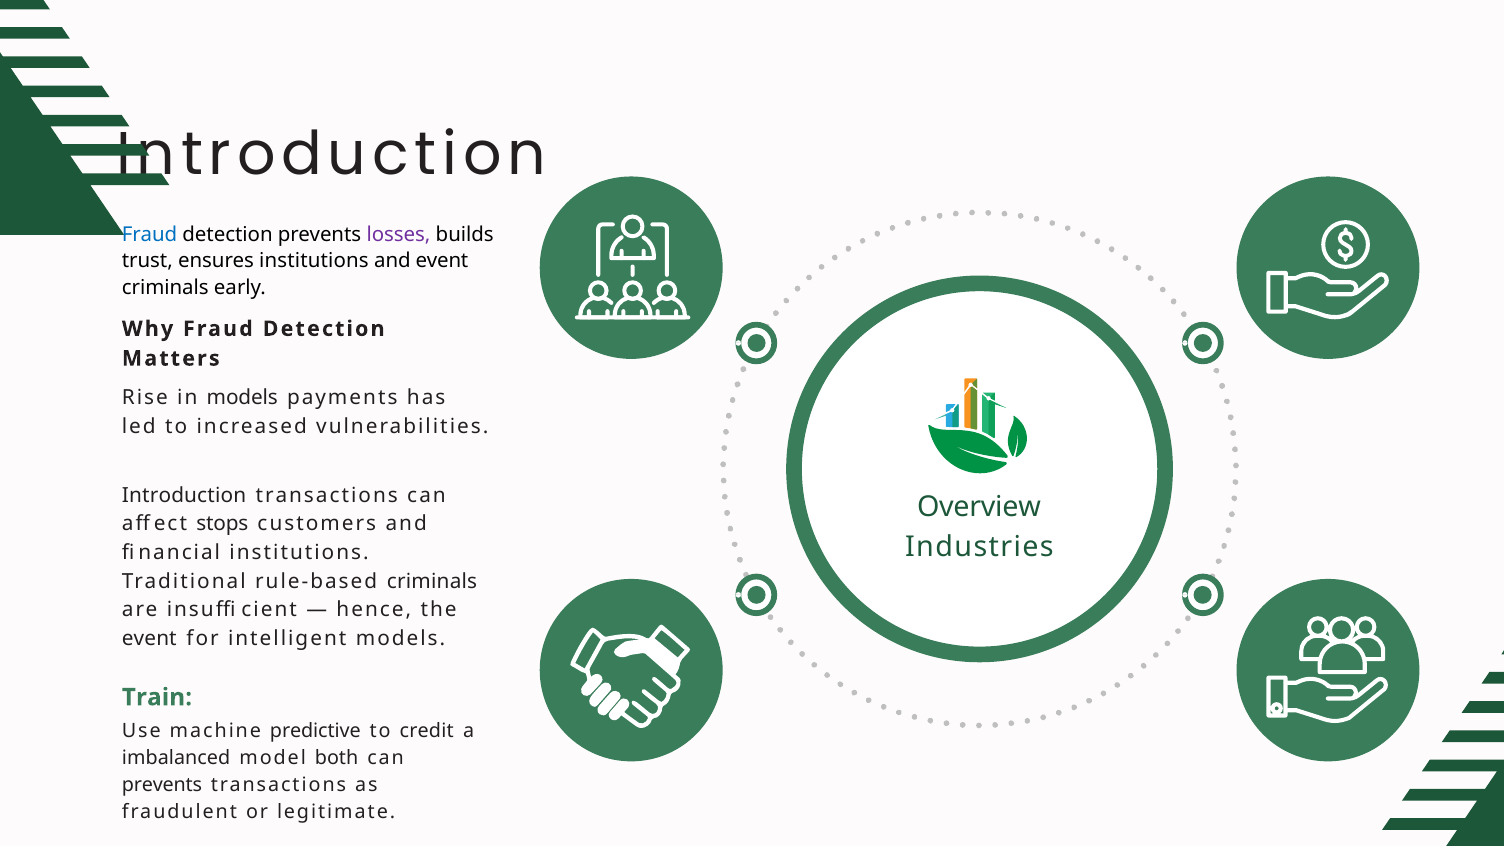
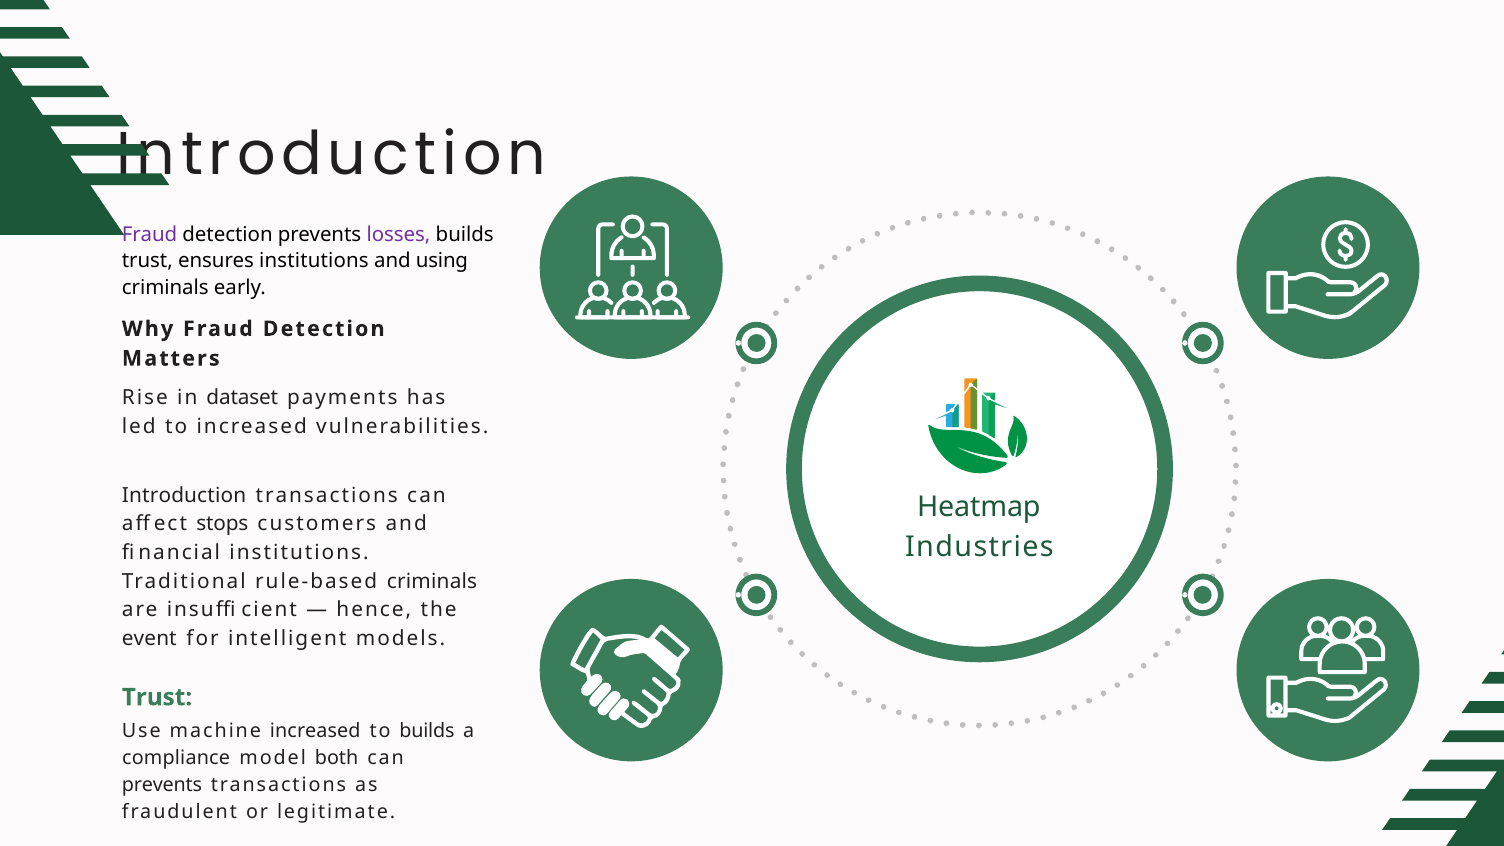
Fraud colour: blue -> purple (149, 234)
and event: event -> using (442, 261)
in models: models -> dataset (242, 398)
Overview: Overview -> Heatmap (979, 507)
Train: Train -> Trust (157, 697)
machine predictive: predictive -> increased (315, 731)
to credit: credit -> builds (427, 731)
imbalanced: imbalanced -> compliance (176, 758)
